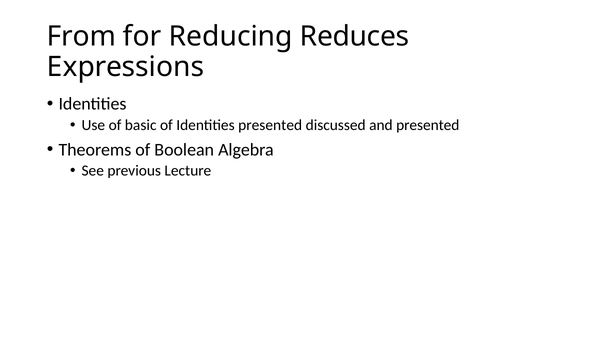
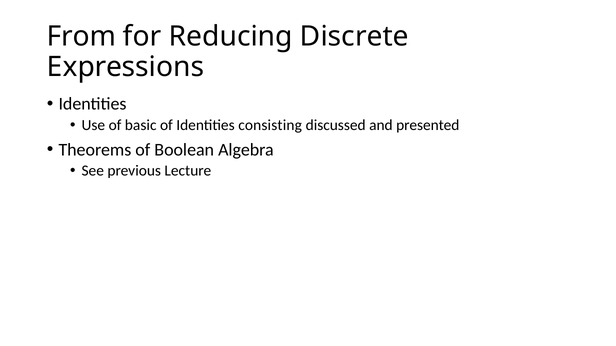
Reduces: Reduces -> Discrete (354, 37)
Identities presented: presented -> consisting (270, 125)
